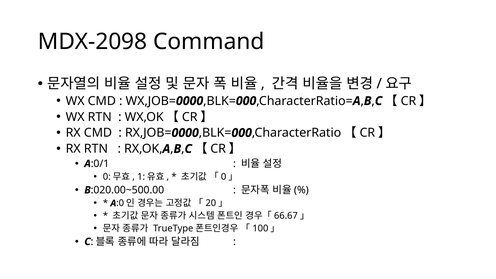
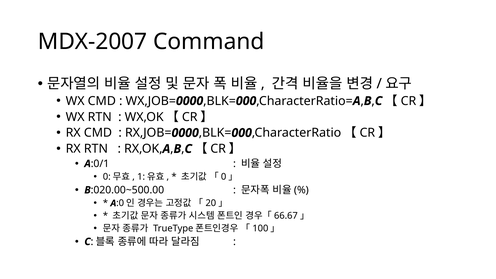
MDX-2098: MDX-2098 -> MDX-2007 (93, 42)
